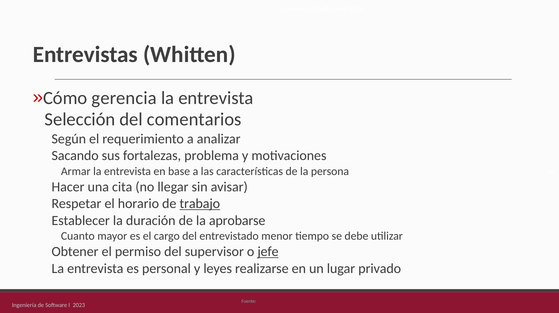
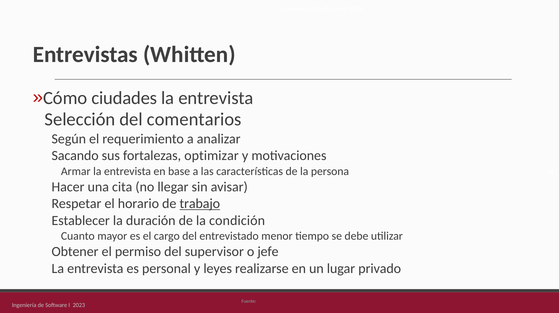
gerencia: gerencia -> ciudades (124, 98)
problema: problema -> optimizar (212, 156)
aprobarse: aprobarse -> condición (237, 221)
jefe underline: present -> none (268, 252)
